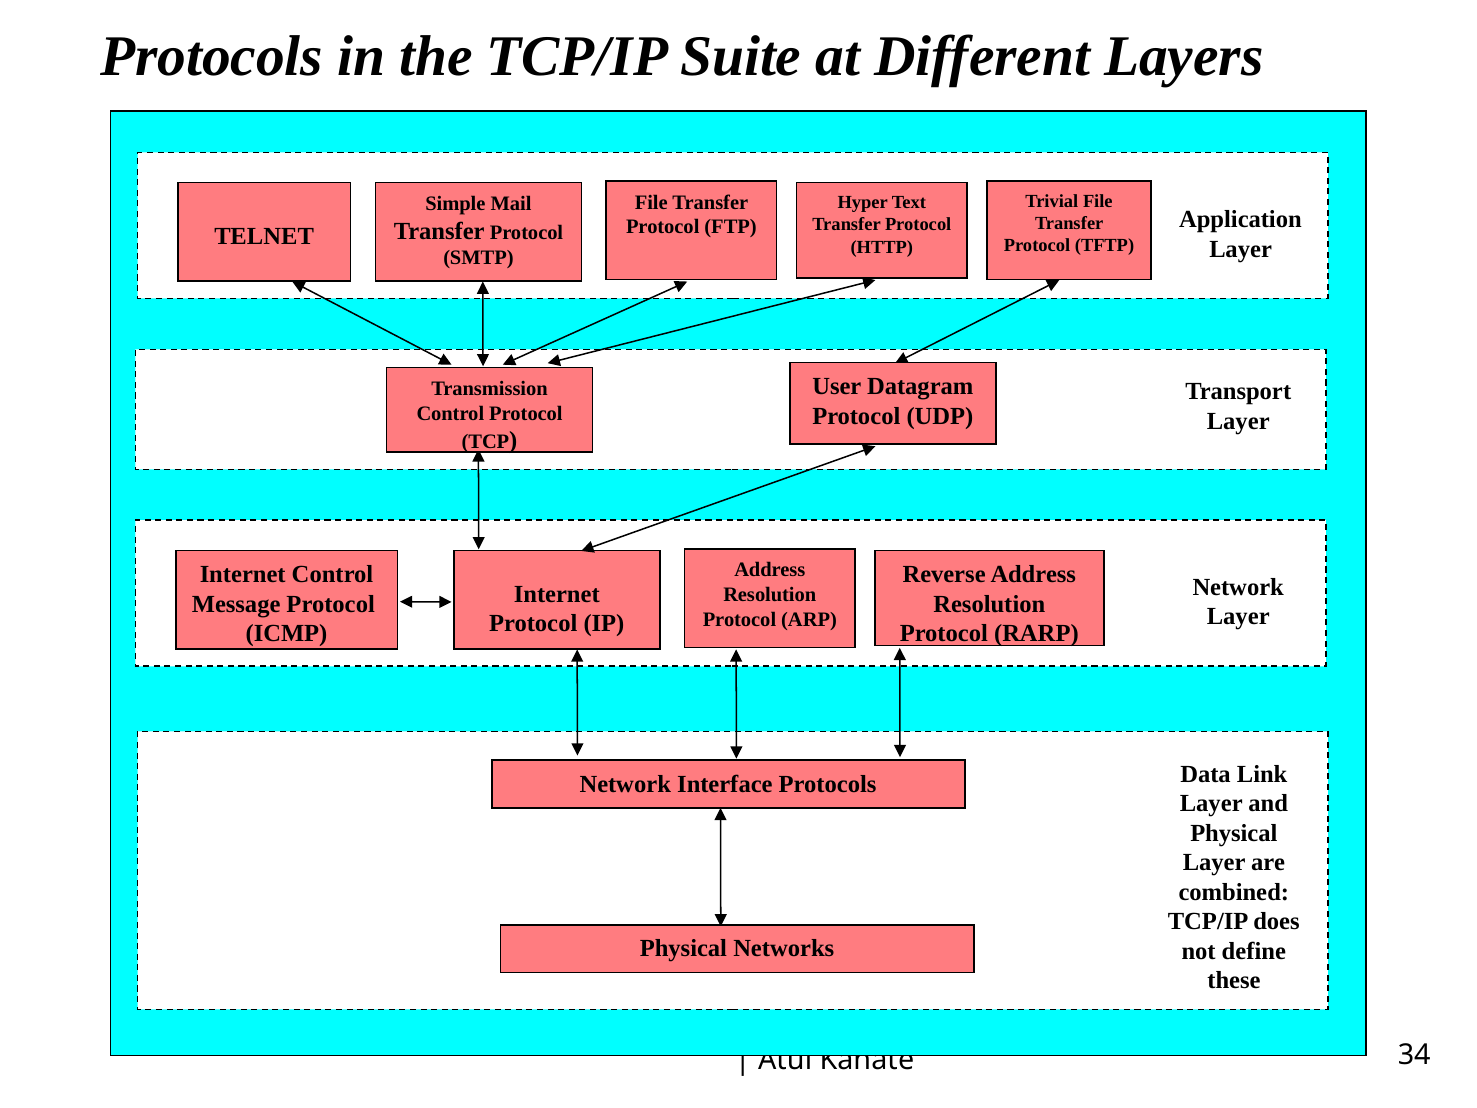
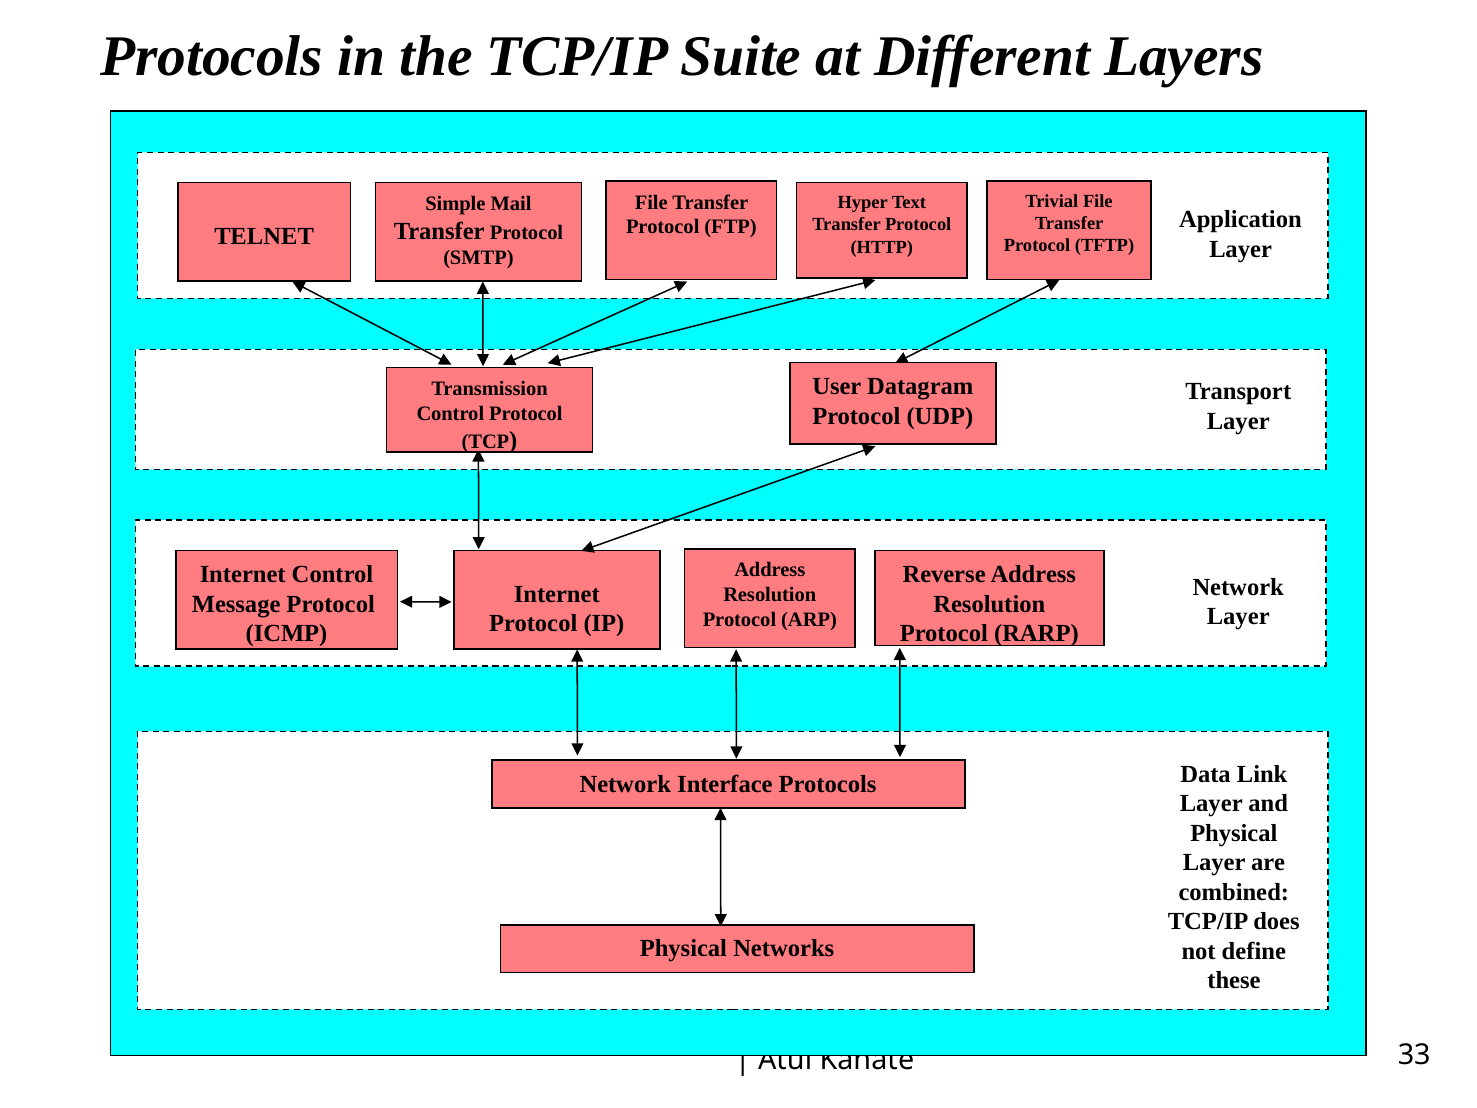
34: 34 -> 33 (1414, 1055)
